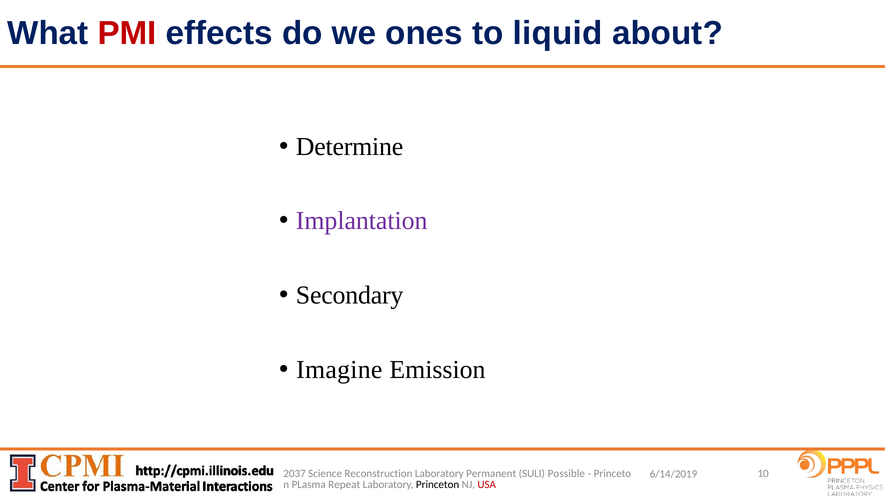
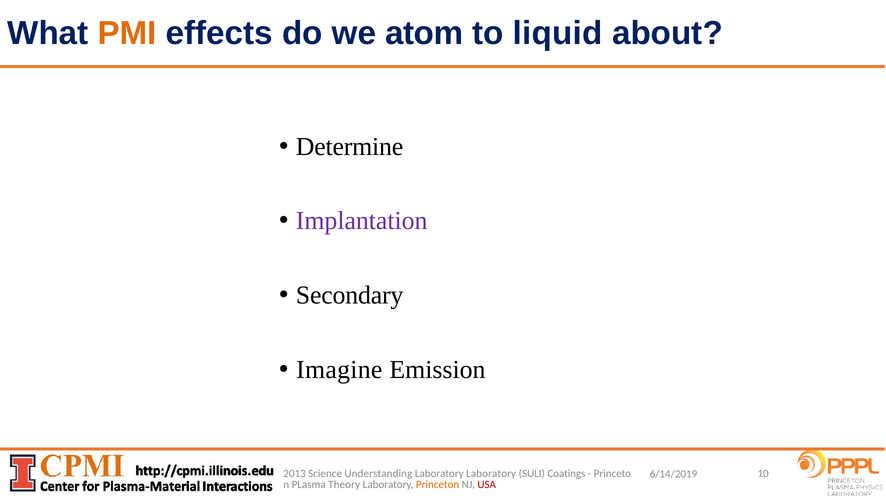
PMI colour: red -> orange (127, 33)
ones: ones -> atom (424, 33)
2037: 2037 -> 2013 (295, 473)
Reconstruction: Reconstruction -> Understanding (378, 473)
Laboratory Permanent: Permanent -> Laboratory (491, 473)
Possible: Possible -> Coatings (566, 473)
Repeat: Repeat -> Theory (344, 484)
Princeton colour: black -> orange (438, 484)
